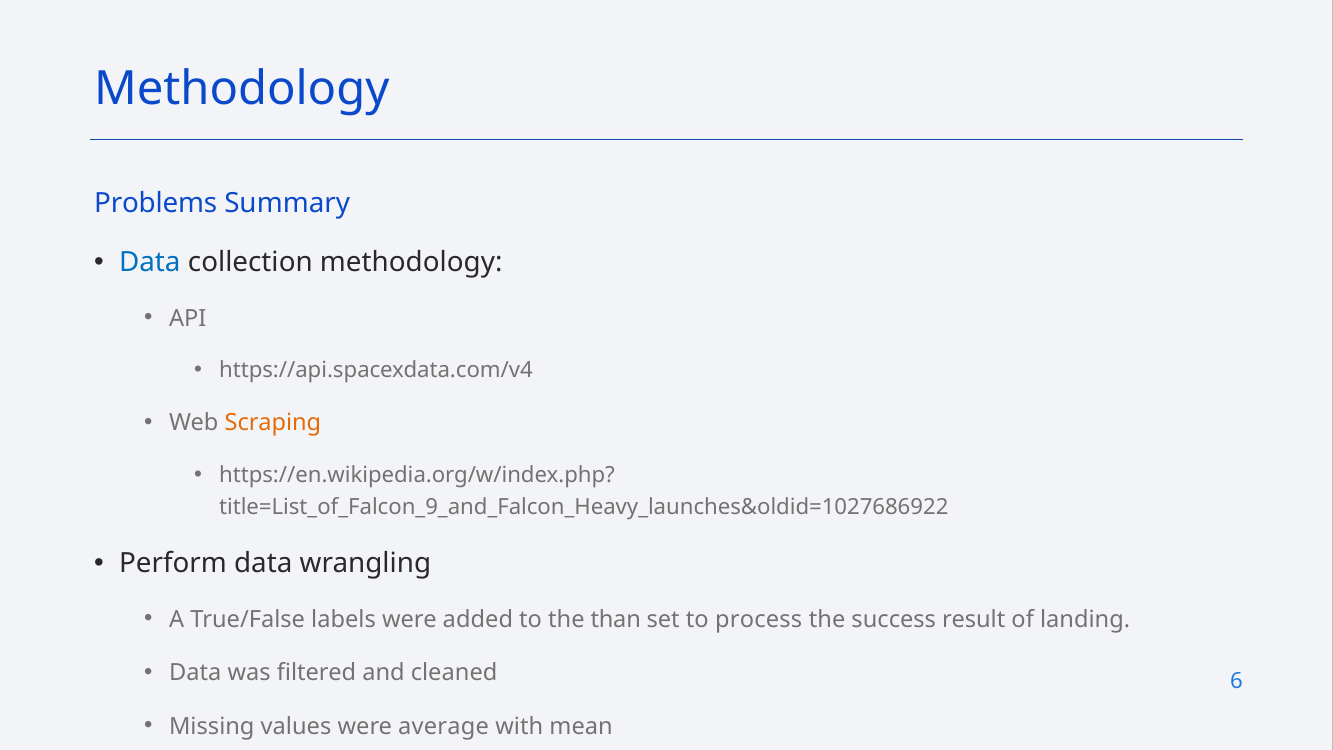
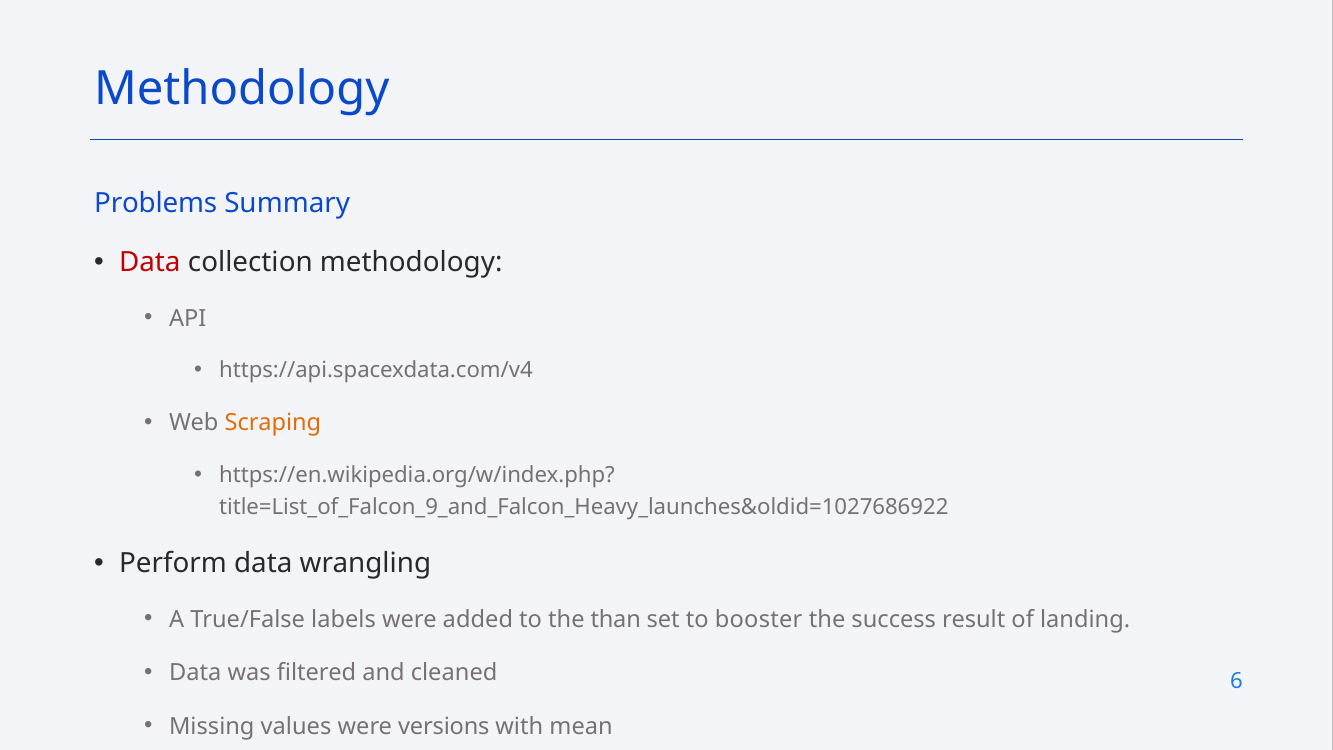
Data colour: blue -> red (150, 263)
process: process -> booster (759, 619)
average: average -> versions (444, 726)
